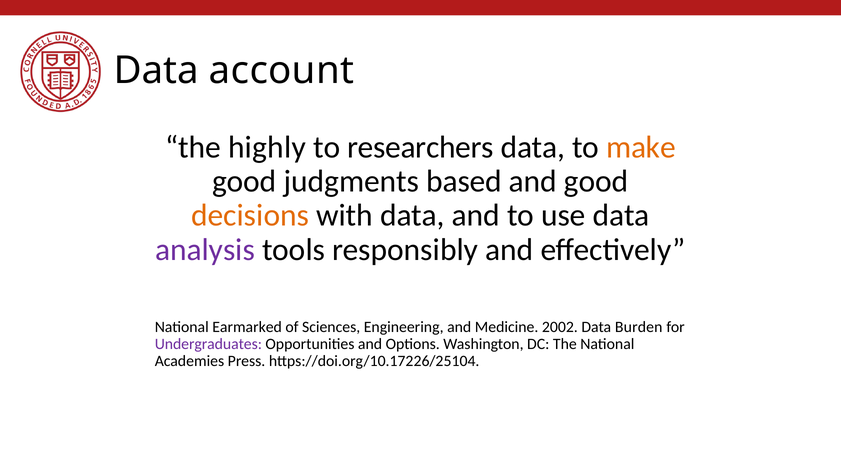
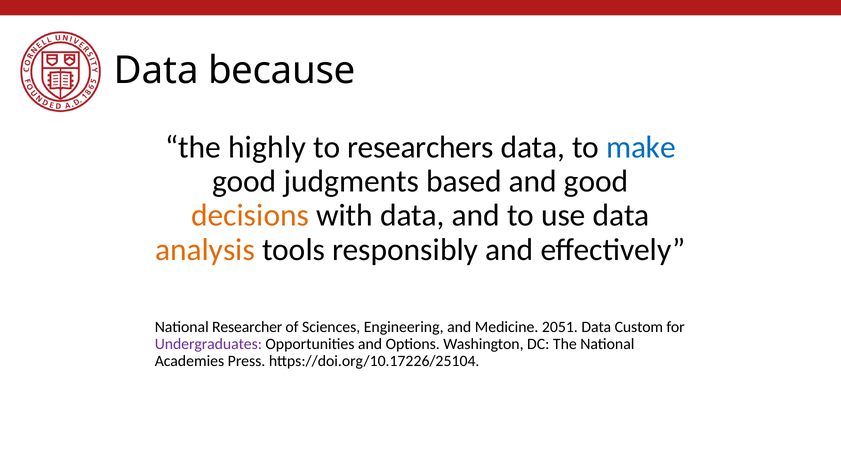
account: account -> because (282, 71)
make colour: orange -> blue (641, 147)
analysis colour: purple -> orange (205, 250)
Earmarked: Earmarked -> Researcher (247, 327)
2002: 2002 -> 2051 (560, 327)
Burden: Burden -> Custom (639, 327)
